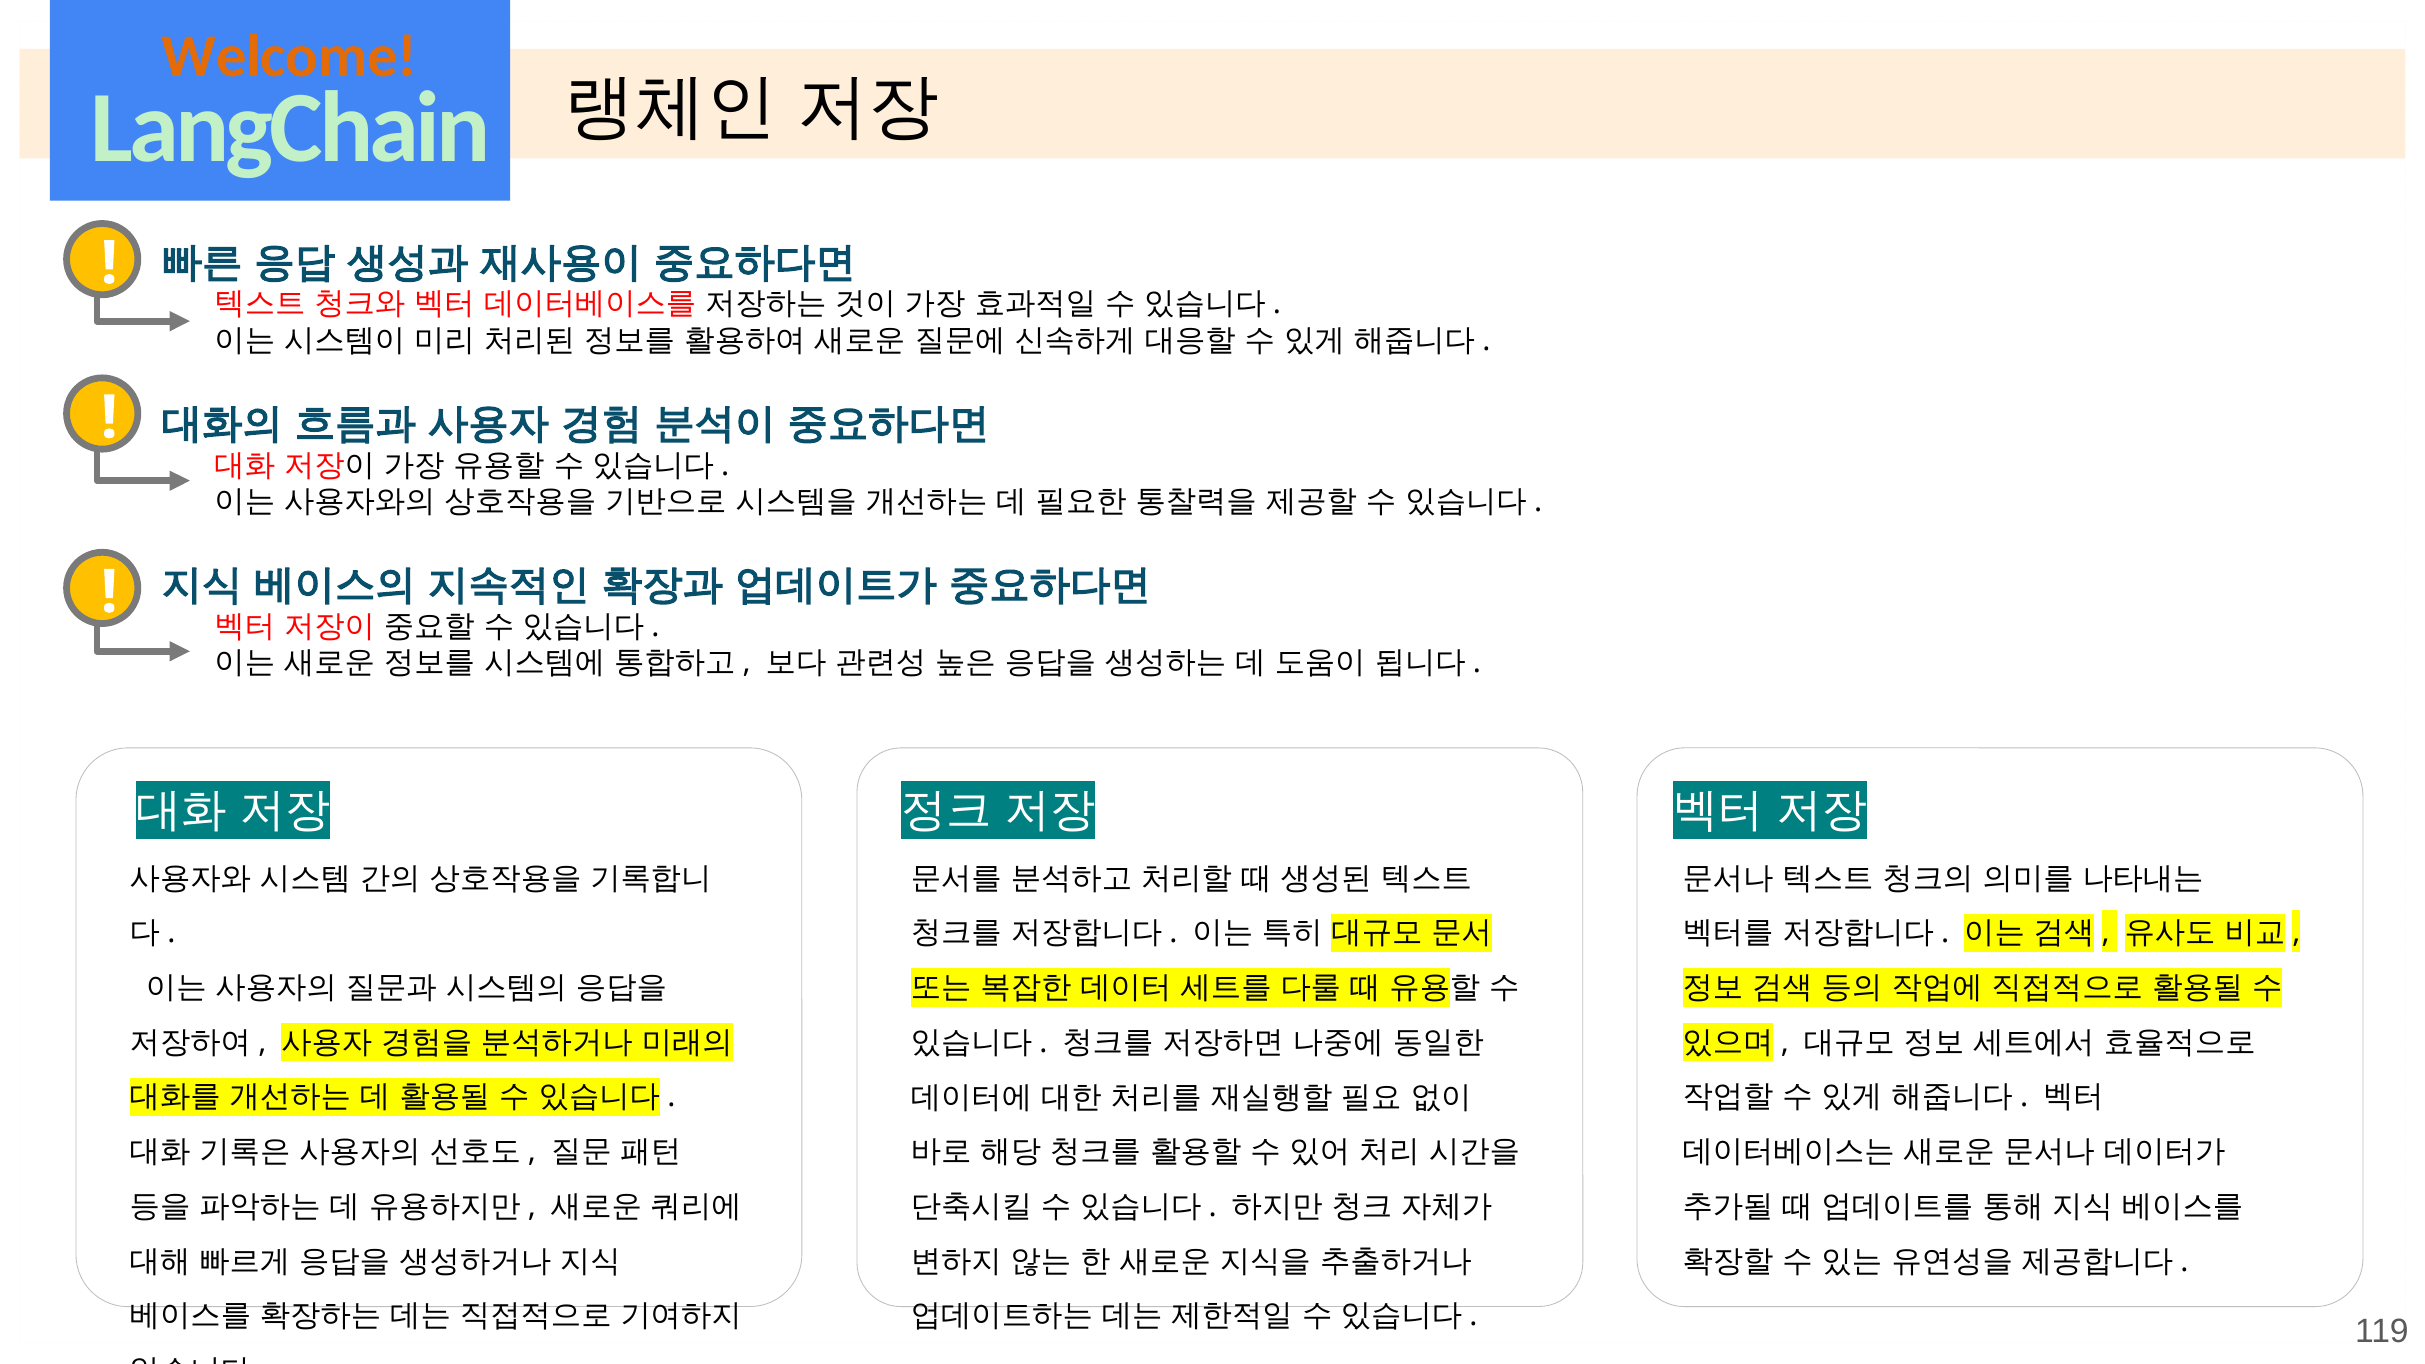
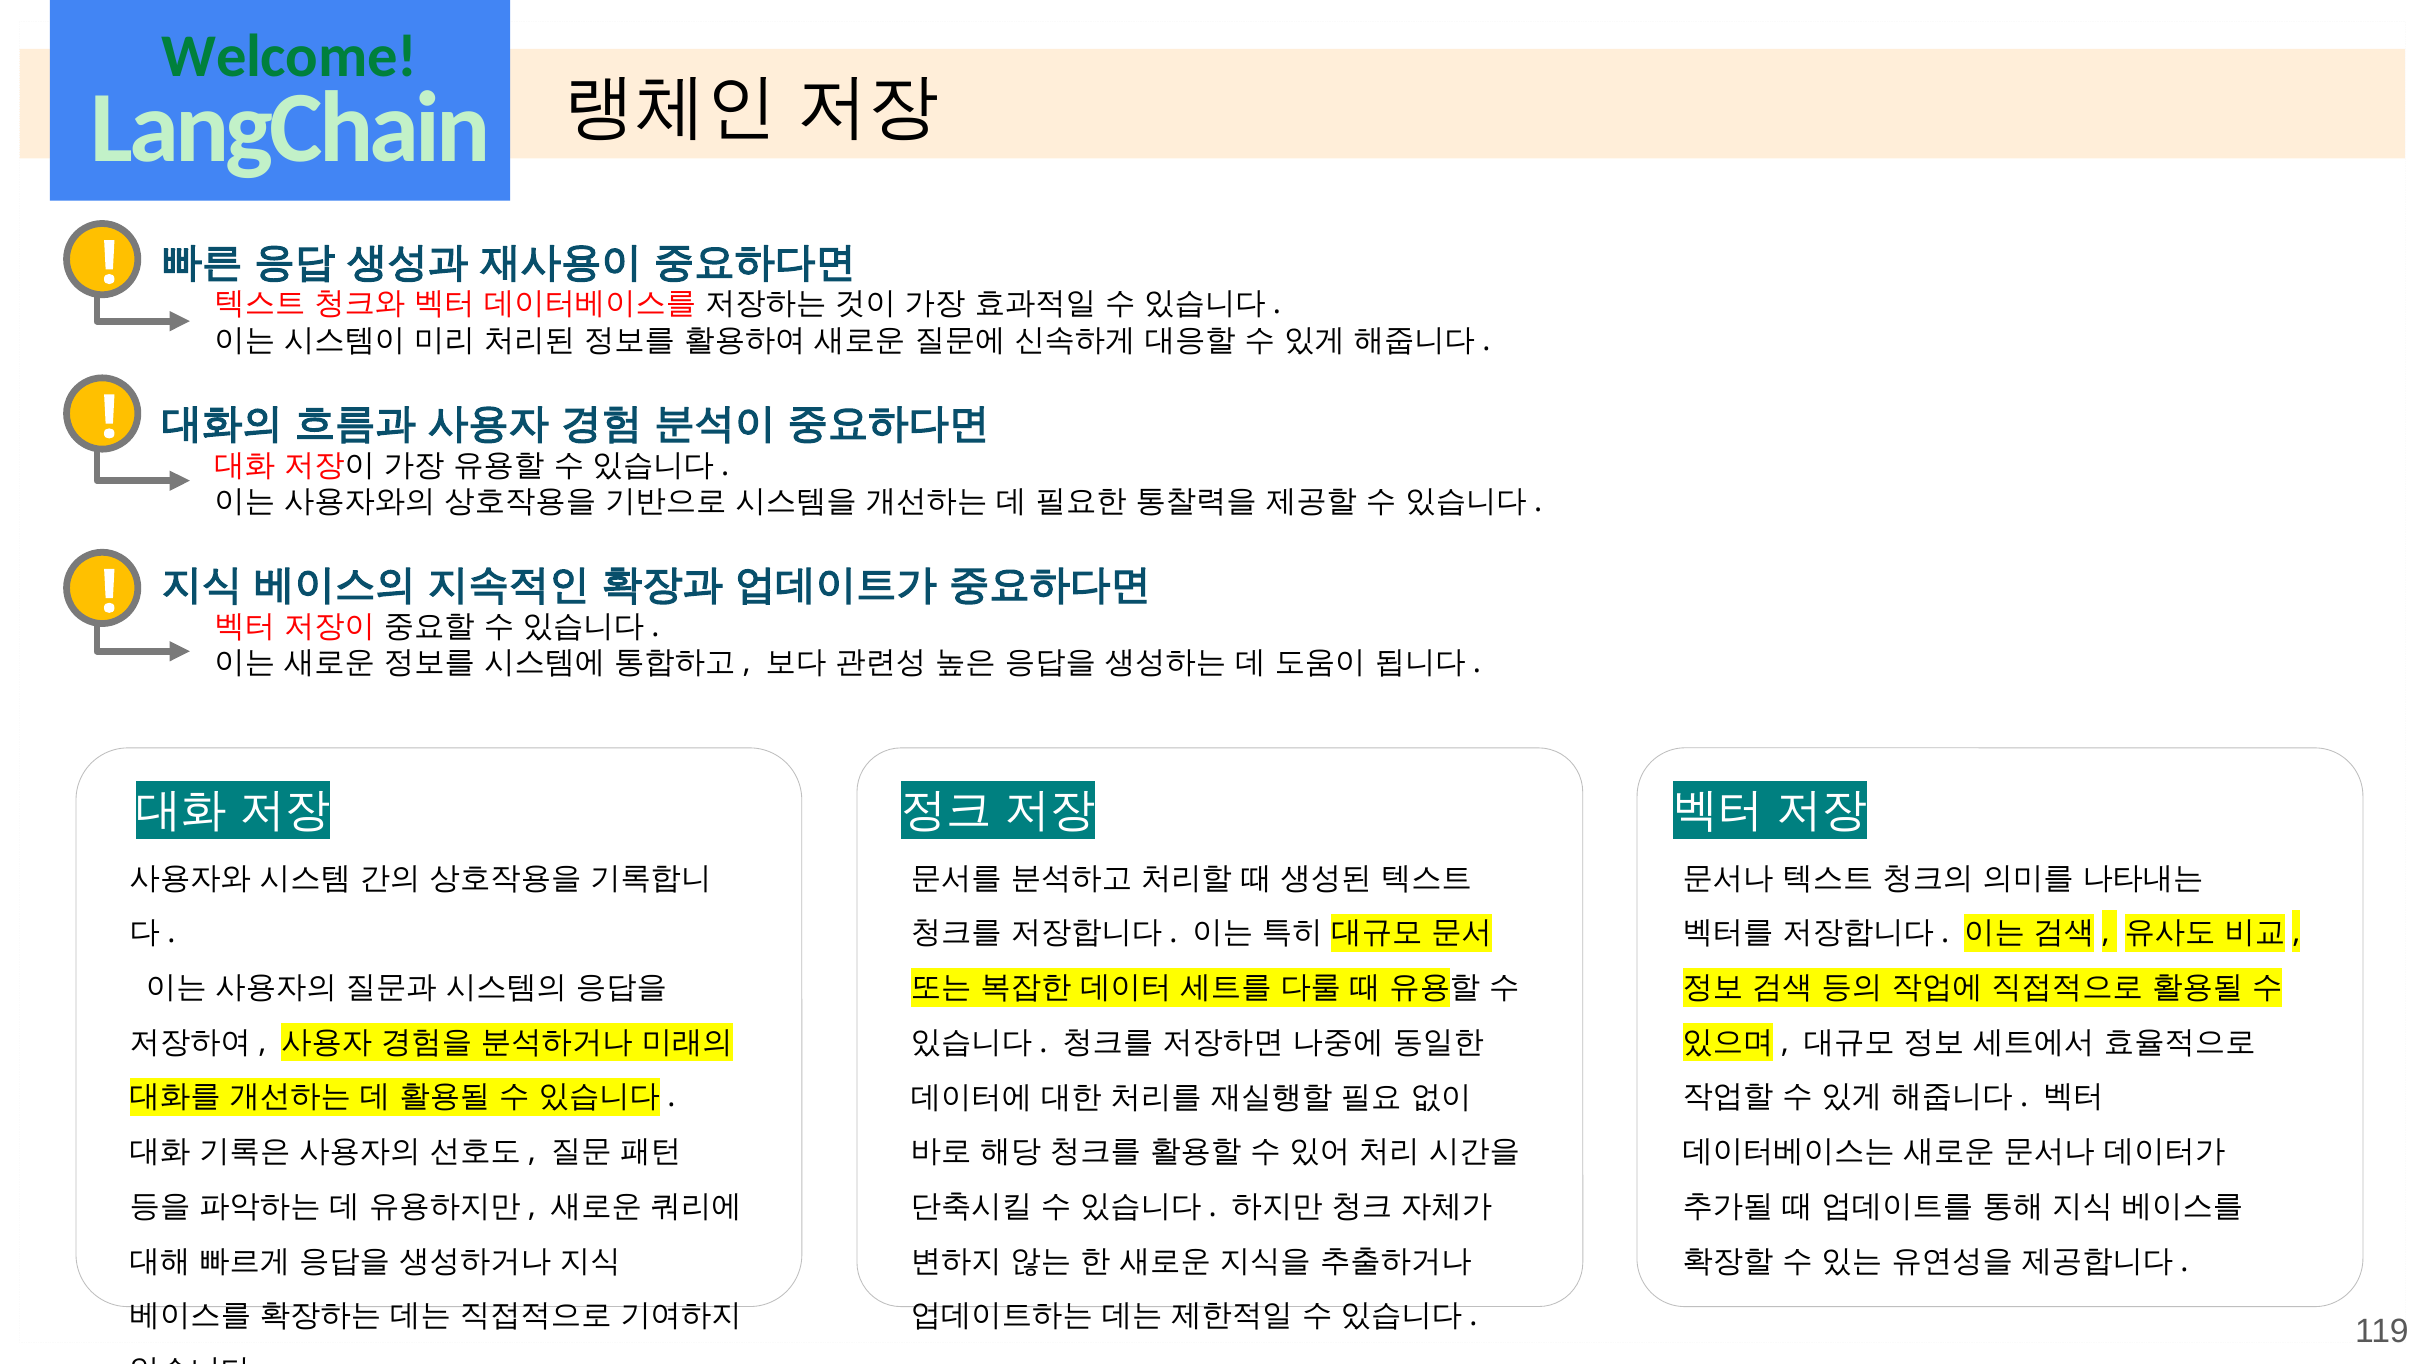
Welcome colour: orange -> green (289, 56)
